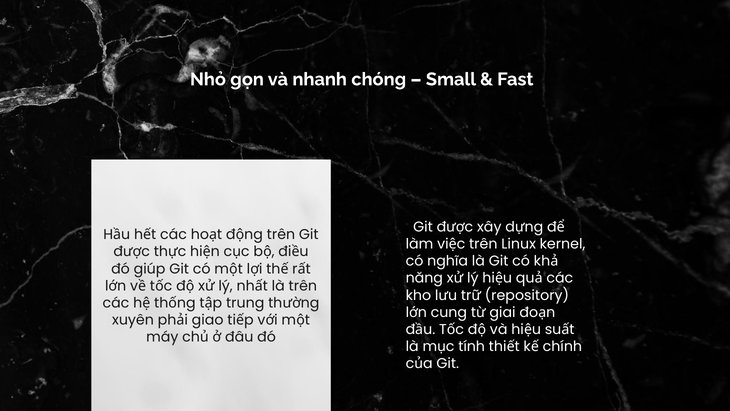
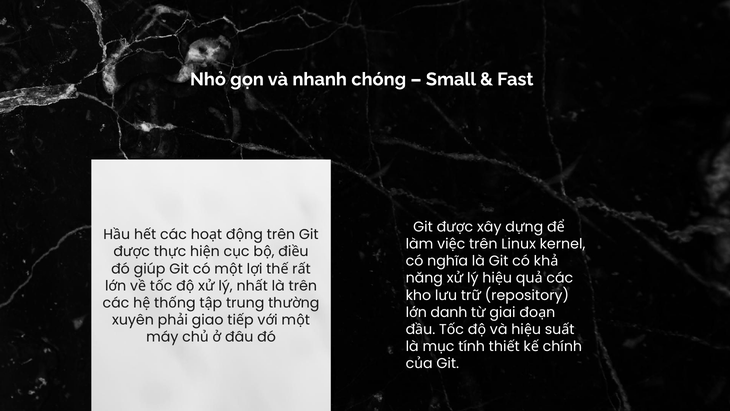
cung: cung -> danh (449, 312)
